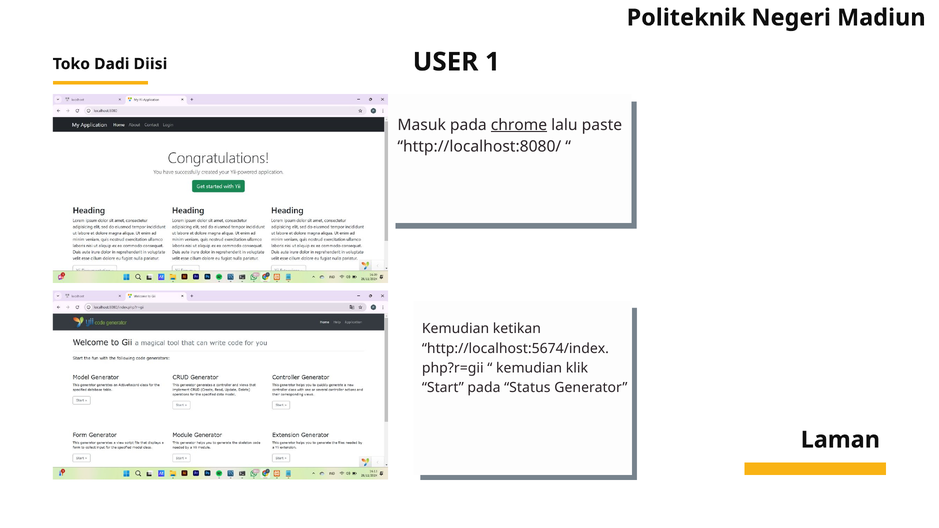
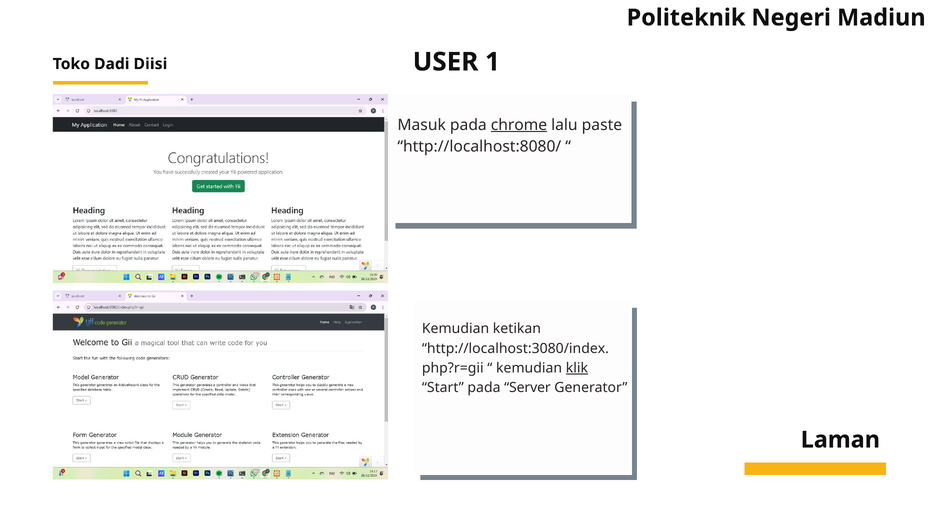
http://localhost:5674/index: http://localhost:5674/index -> http://localhost:3080/index (515, 349)
klik underline: none -> present (577, 368)
Status: Status -> Server (527, 388)
